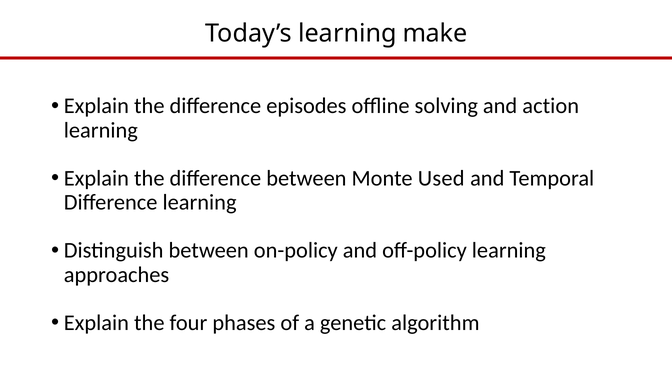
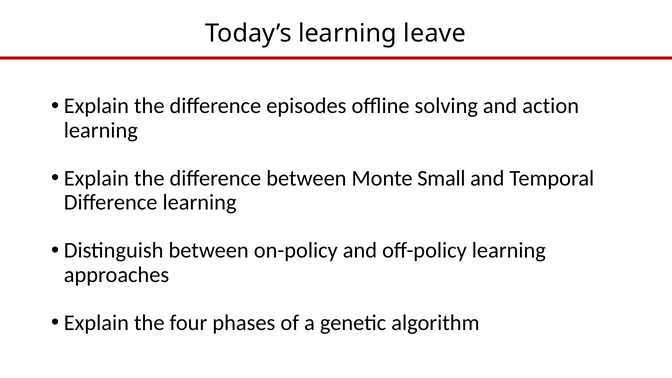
make: make -> leave (435, 33)
Used: Used -> Small (441, 178)
